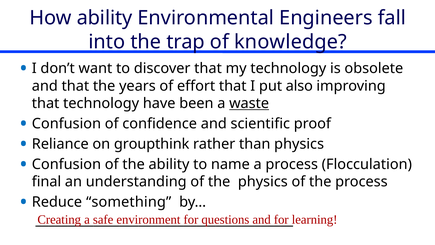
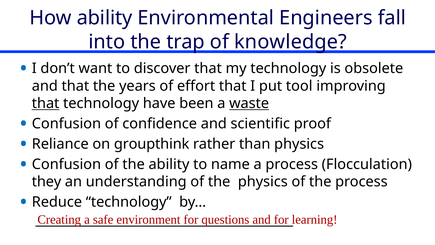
also: also -> tool (299, 86)
that underline: none -> present (46, 103)
final: final -> they (47, 182)
Reduce something: something -> technology (129, 202)
